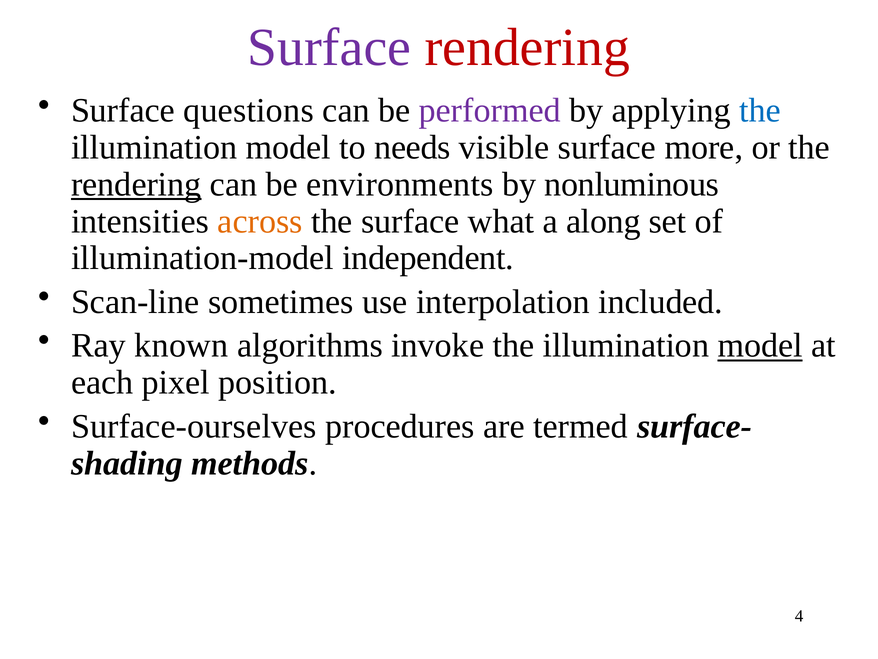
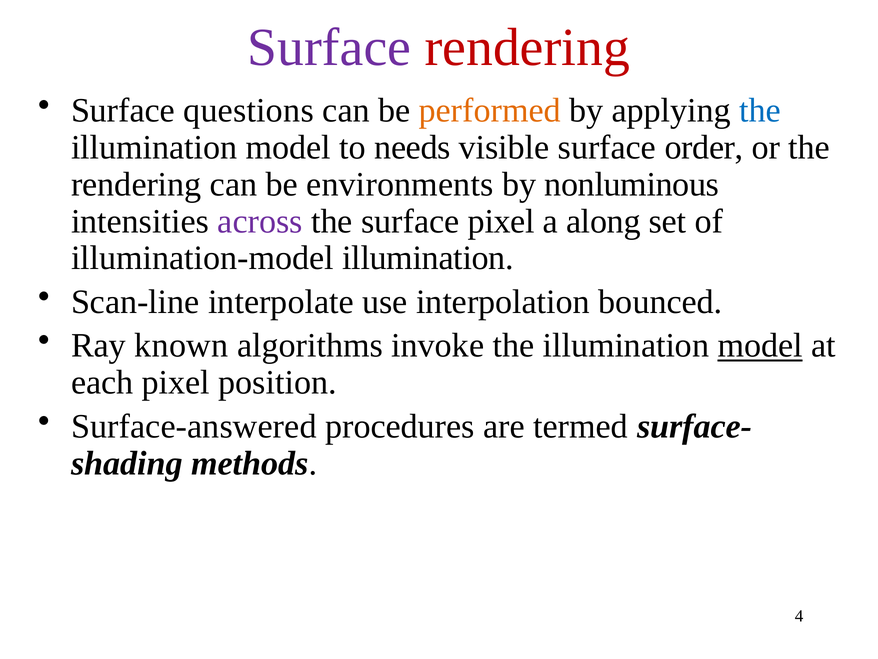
performed colour: purple -> orange (490, 110)
more: more -> order (704, 147)
rendering underline: present -> none (136, 184)
across colour: orange -> purple (260, 221)
surface what: what -> pixel (501, 221)
illumination-model independent: independent -> illumination (428, 258)
sometimes: sometimes -> interpolate (281, 302)
included: included -> bounced (660, 302)
Surface-ourselves: Surface-ourselves -> Surface-answered (194, 426)
